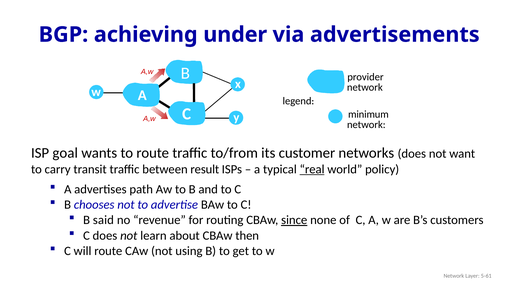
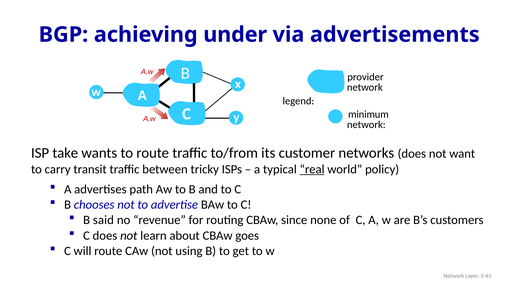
goal: goal -> take (65, 153)
result: result -> tricky (205, 169)
since underline: present -> none (294, 220)
then: then -> goes (247, 236)
